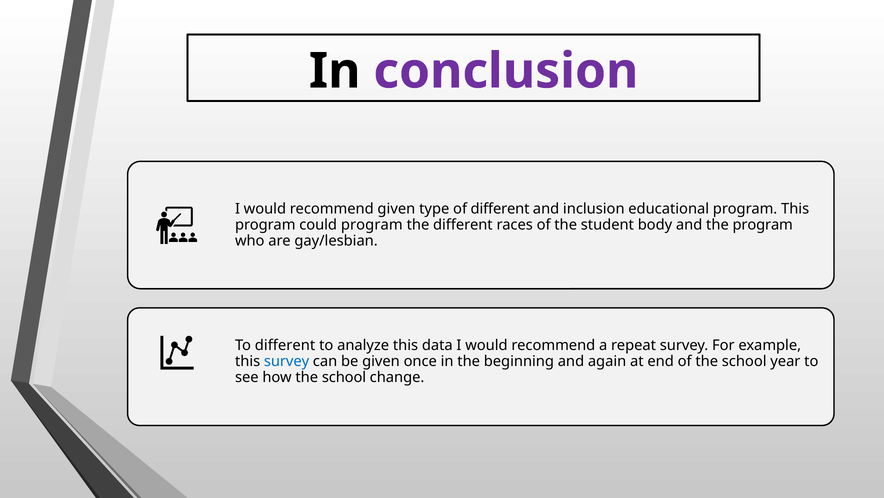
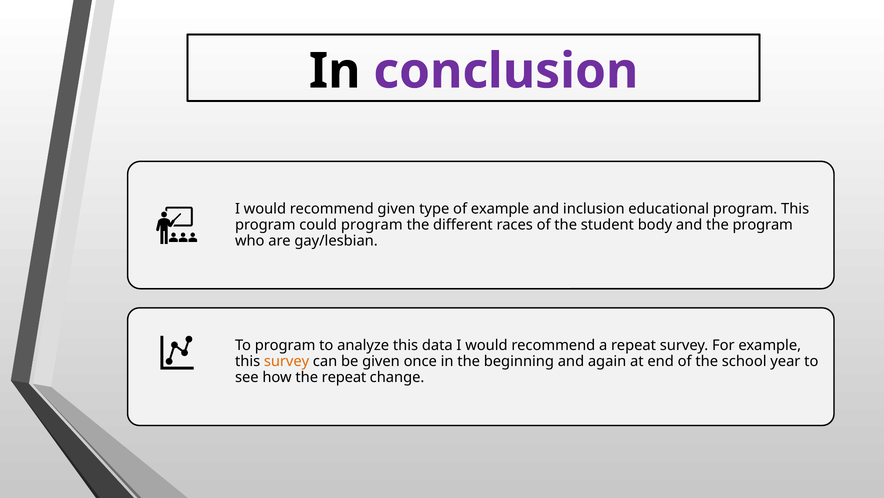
of different: different -> example (500, 209)
To different: different -> program (285, 345)
survey colour: blue -> orange (287, 361)
how the school: school -> repeat (344, 377)
